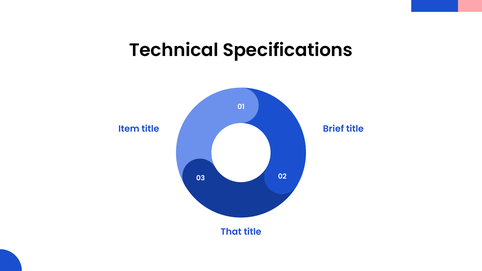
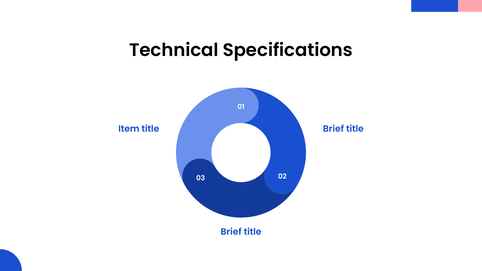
That: That -> Brief (231, 232)
